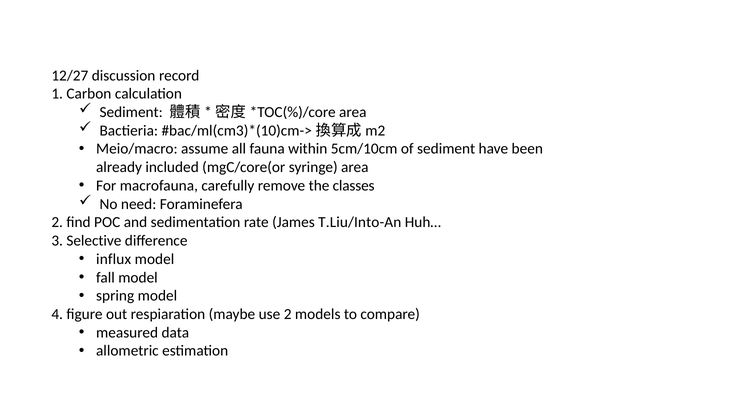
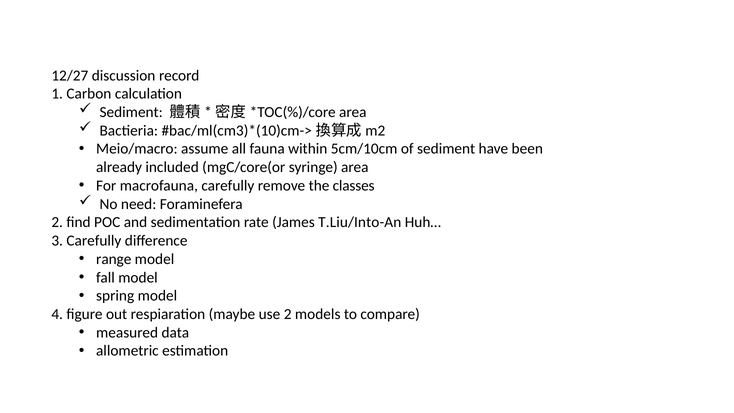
3 Selective: Selective -> Carefully (94, 241)
influx: influx -> range (114, 259)
